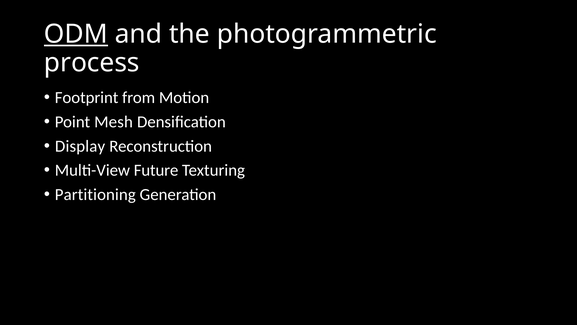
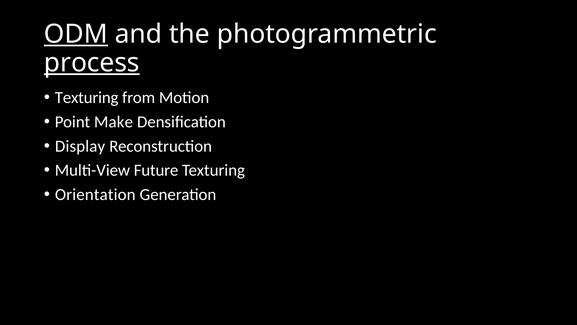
process underline: none -> present (92, 63)
Footprint: Footprint -> Texturing (87, 98)
Mesh: Mesh -> Make (114, 122)
Partitioning: Partitioning -> Orientation (95, 194)
